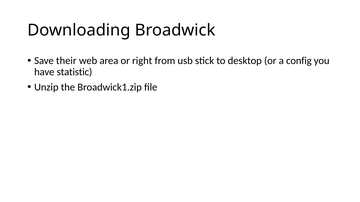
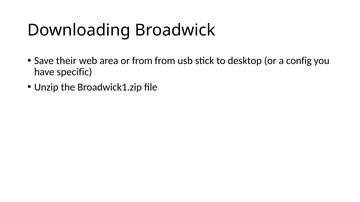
or right: right -> from (142, 61)
statistic: statistic -> specific (74, 72)
